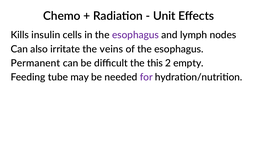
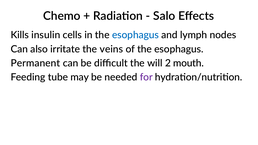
Unit: Unit -> Salo (164, 16)
esophagus colour: purple -> blue (135, 35)
this: this -> will (155, 63)
empty: empty -> mouth (188, 63)
